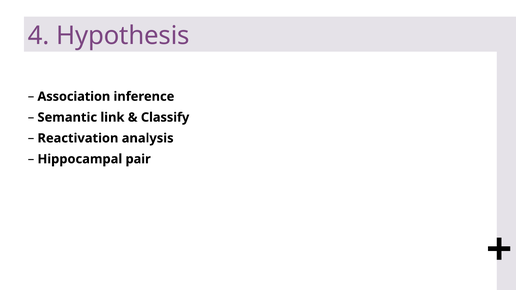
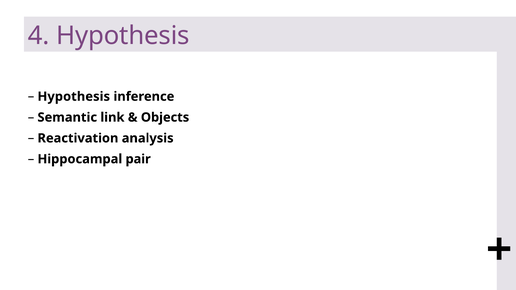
Association: Association -> Hypothesis (74, 97)
Classify: Classify -> Objects (165, 117)
